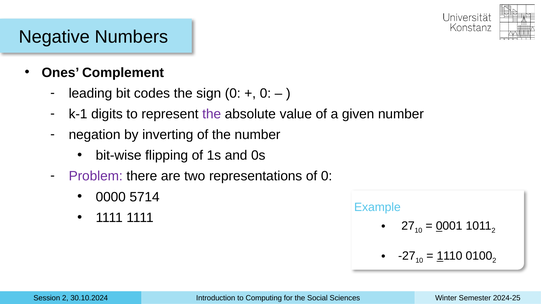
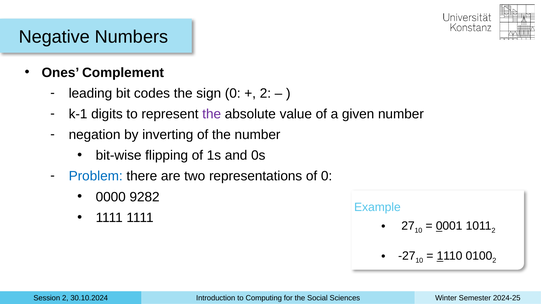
0: 0 -> 2 (265, 93)
Problem colour: purple -> blue (96, 176)
5714: 5714 -> 9282 (145, 197)
